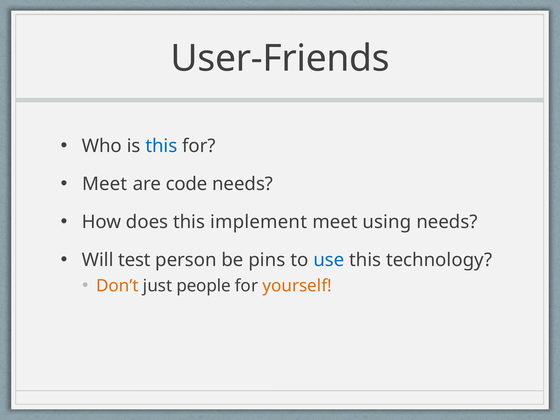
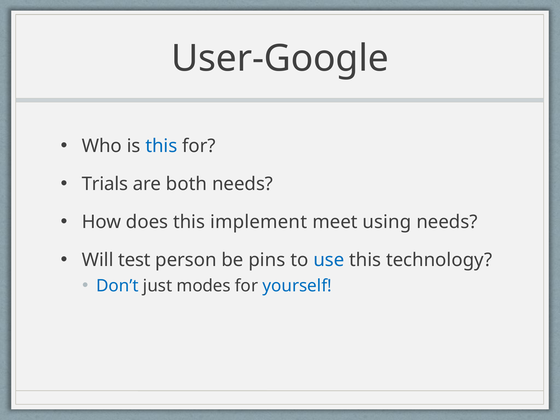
User-Friends: User-Friends -> User-Google (280, 59)
Meet: Meet -> Trials (105, 184)
code: code -> both (186, 184)
Don’t colour: orange -> blue (117, 286)
people: people -> modes (204, 286)
yourself colour: orange -> blue (297, 286)
